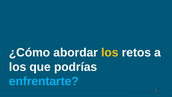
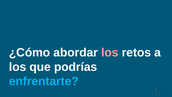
los colour: yellow -> pink (110, 52)
